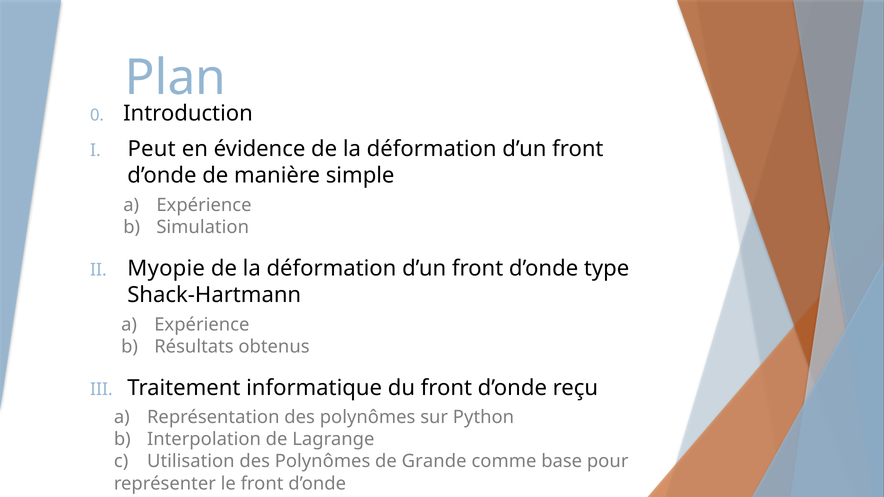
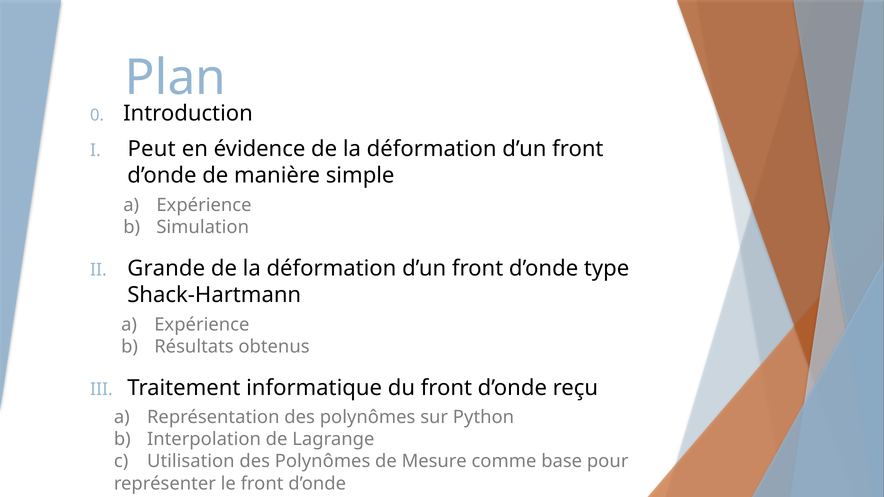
Myopie: Myopie -> Grande (166, 269)
Grande: Grande -> Mesure (434, 462)
